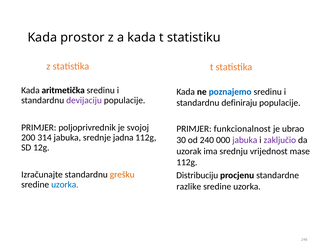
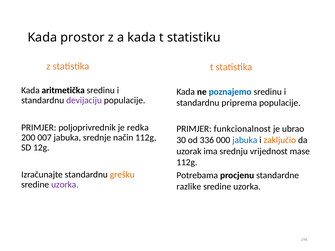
definiraju: definiraju -> priprema (239, 103)
svojoj: svojoj -> redka (138, 128)
314: 314 -> 007 (45, 138)
jadna: jadna -> način (123, 138)
240: 240 -> 336 (207, 140)
jabuka colour: purple -> blue (245, 140)
zaključio colour: purple -> orange (280, 140)
Distribuciju: Distribuciju -> Potrebama (197, 176)
uzorka colour: blue -> purple (65, 185)
